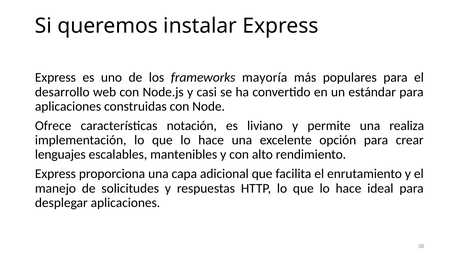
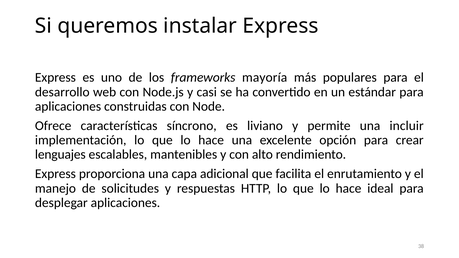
notación: notación -> síncrono (192, 126)
realiza: realiza -> incluir (407, 126)
